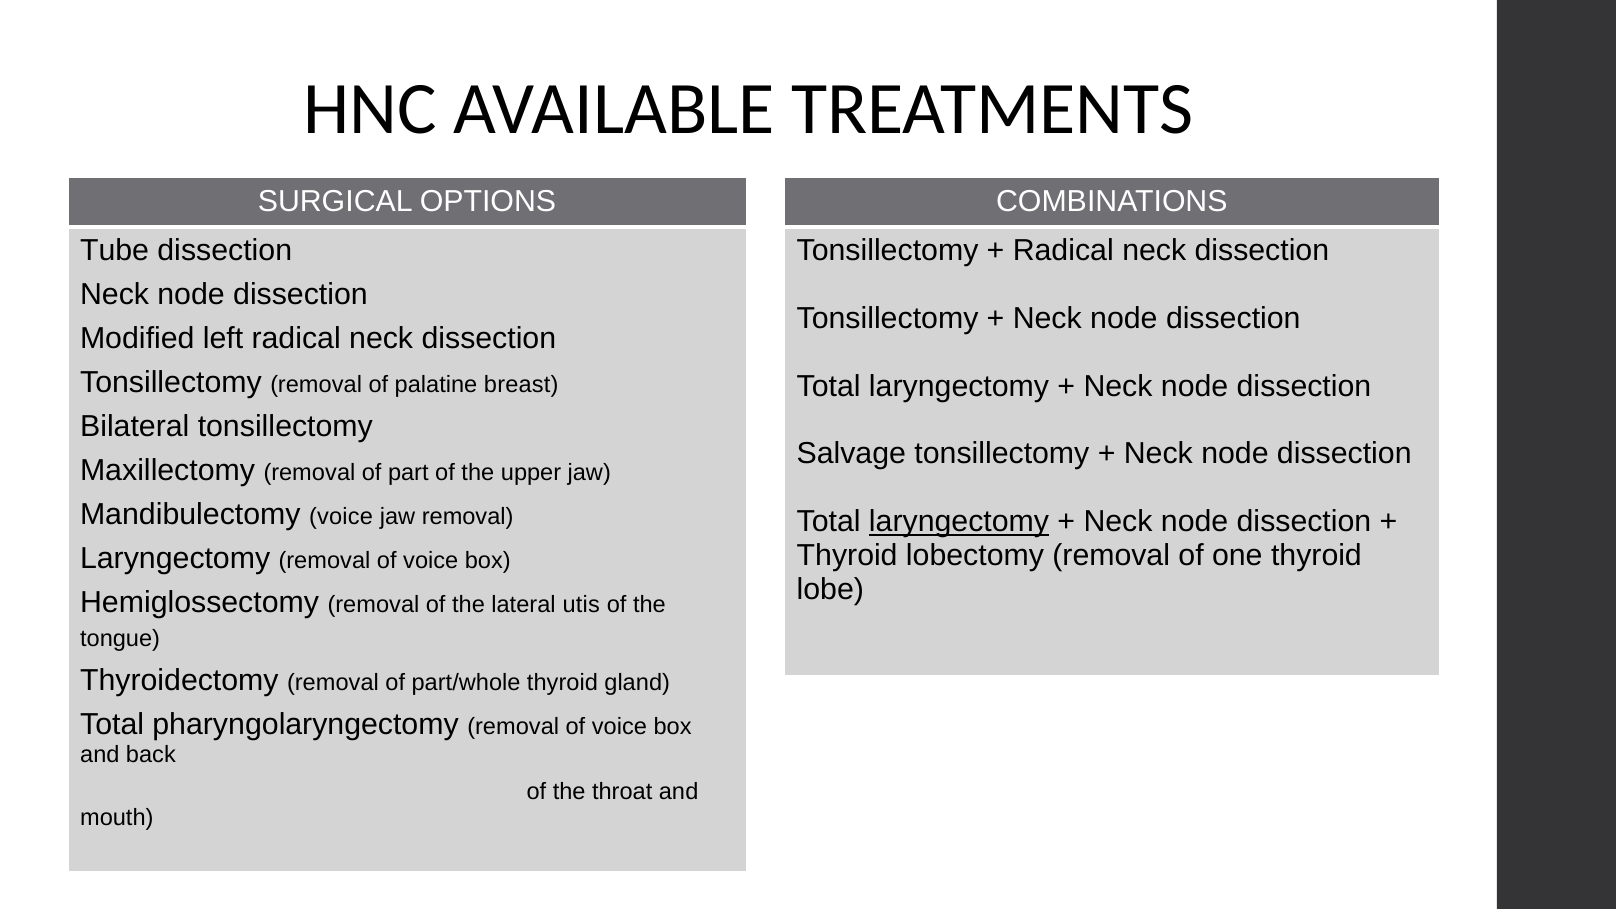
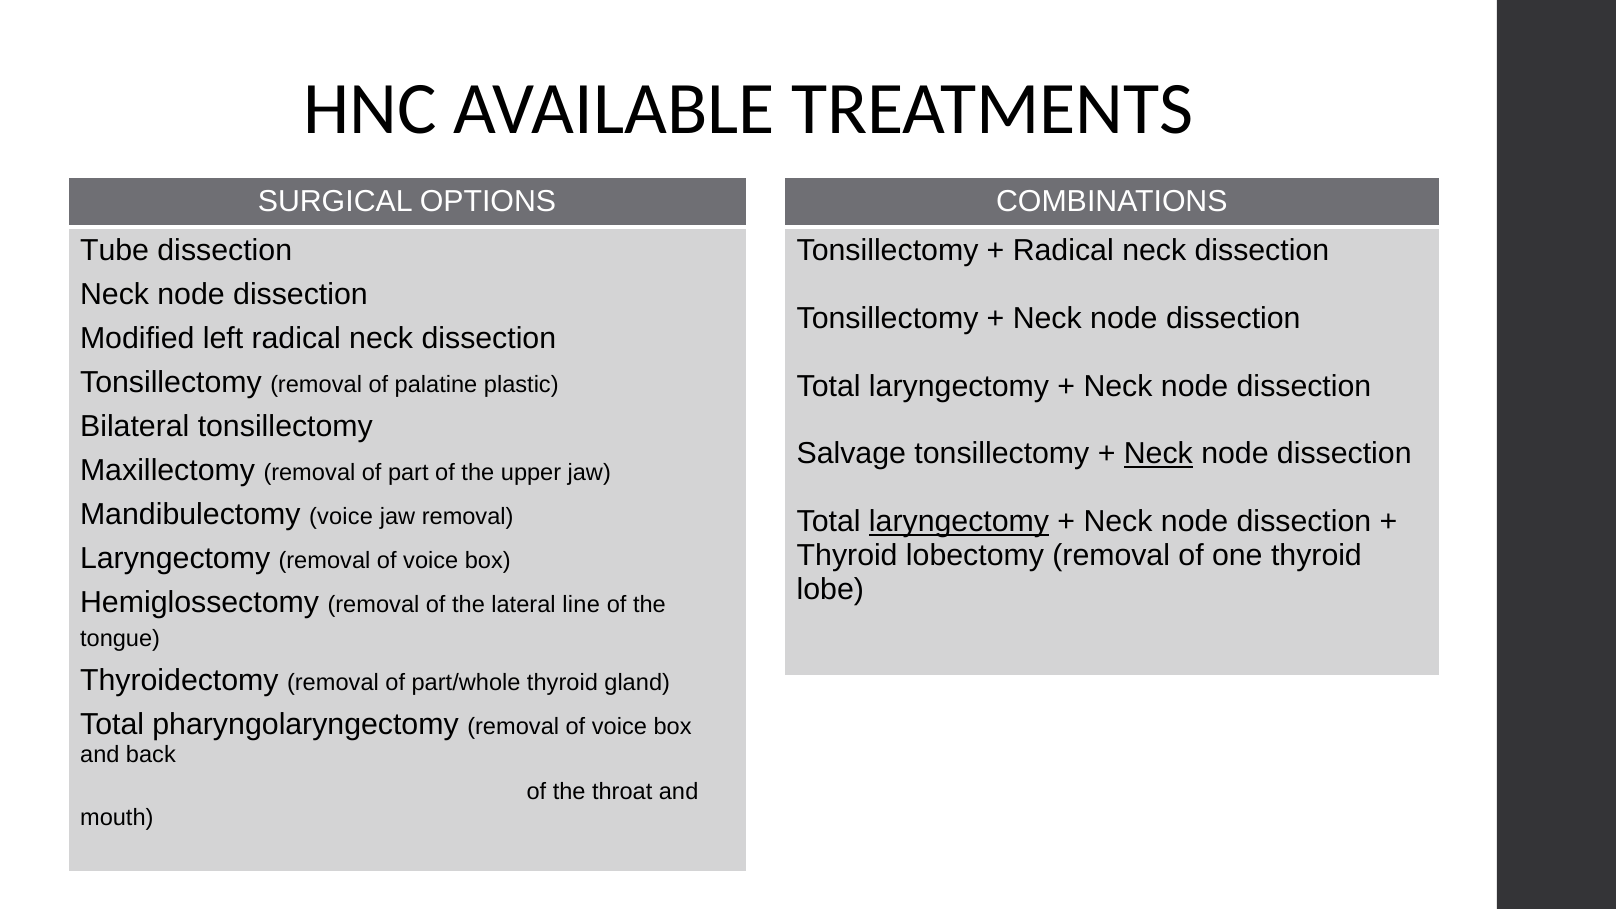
breast: breast -> plastic (521, 385)
Neck underline: none -> present (1158, 454)
utis: utis -> line (581, 605)
